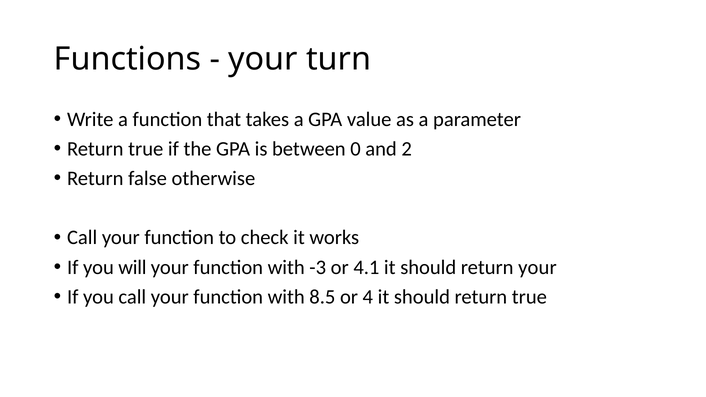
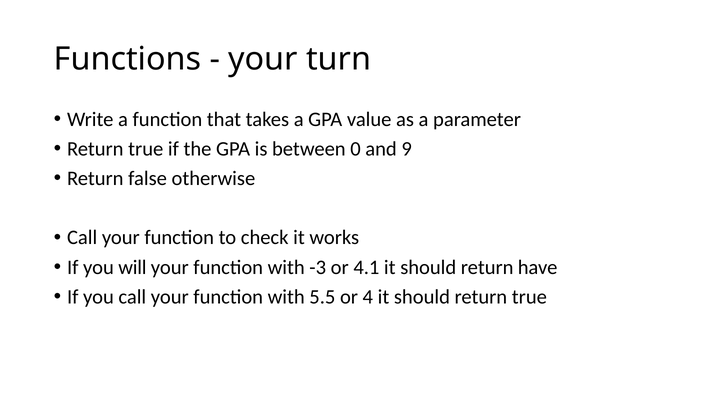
2: 2 -> 9 (407, 149)
return your: your -> have (538, 267)
8.5: 8.5 -> 5.5 (322, 297)
